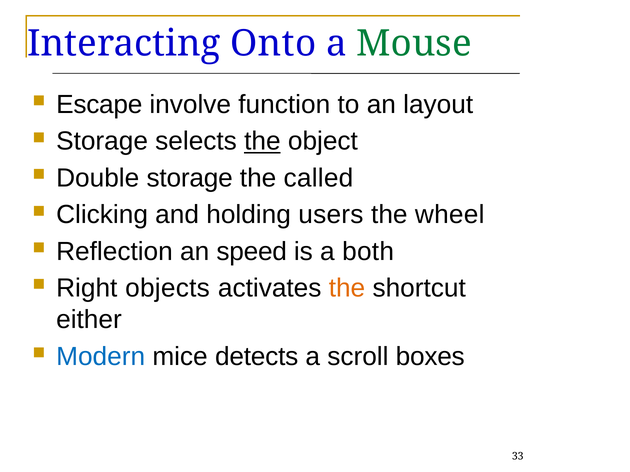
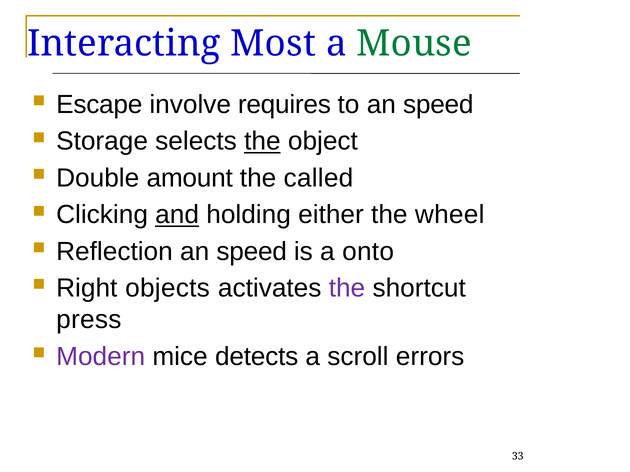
Onto: Onto -> Most (273, 44)
function: function -> requires (284, 105)
to an layout: layout -> speed (438, 105)
Double storage: storage -> amount (190, 178)
and underline: none -> present (177, 215)
users: users -> either (331, 215)
both: both -> onto (368, 252)
the colour: orange -> purple (347, 289)
either: either -> press (89, 320)
Modern colour: blue -> purple (101, 357)
boxes: boxes -> errors (430, 357)
